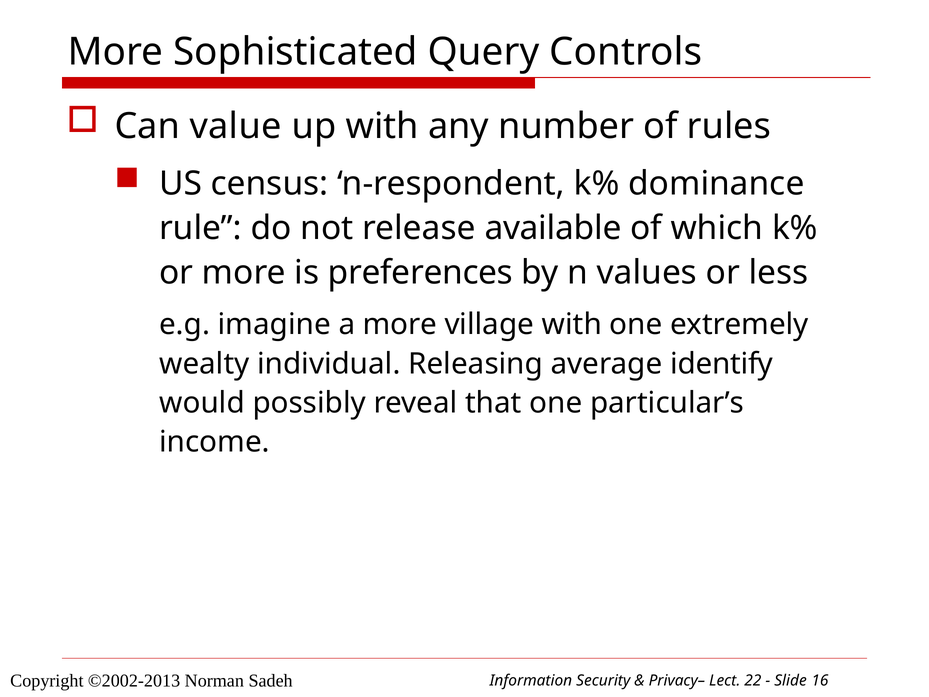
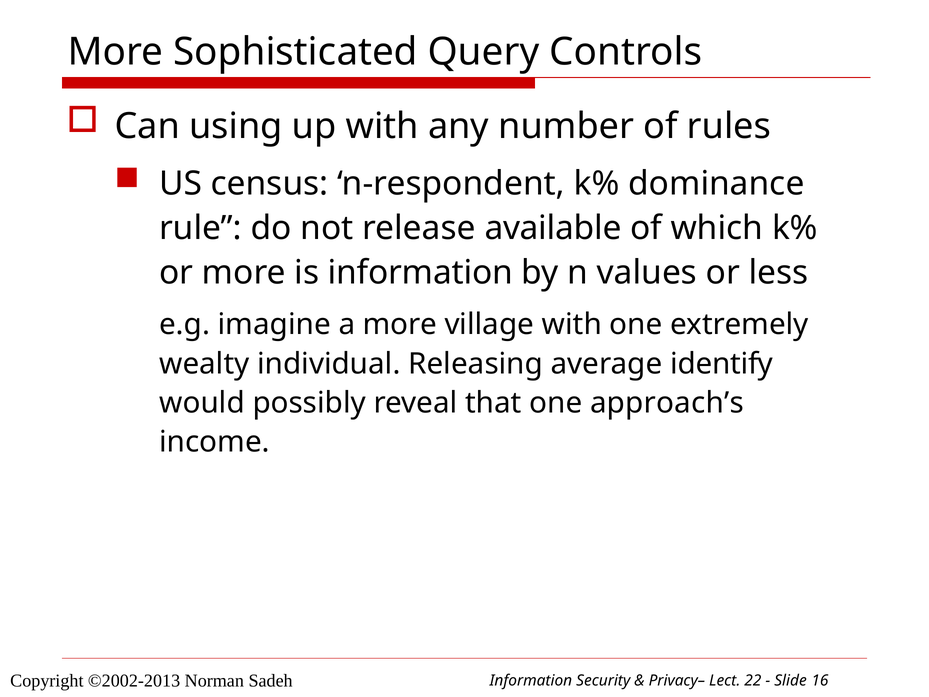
value: value -> using (236, 126)
is preferences: preferences -> information (420, 272)
particular’s: particular’s -> approach’s (667, 403)
